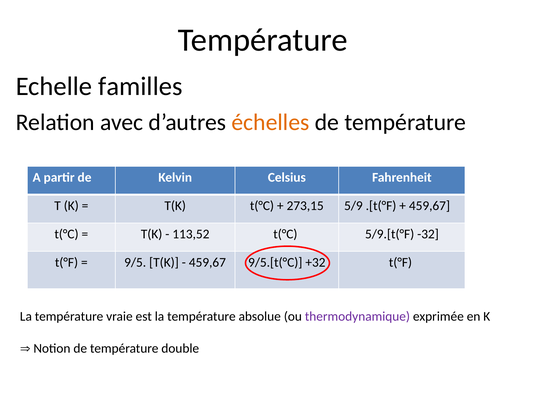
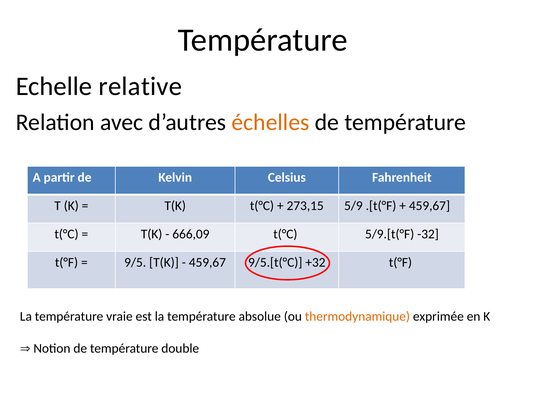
familles: familles -> relative (140, 86)
113,52: 113,52 -> 666,09 (191, 234)
thermodynamique colour: purple -> orange (357, 316)
